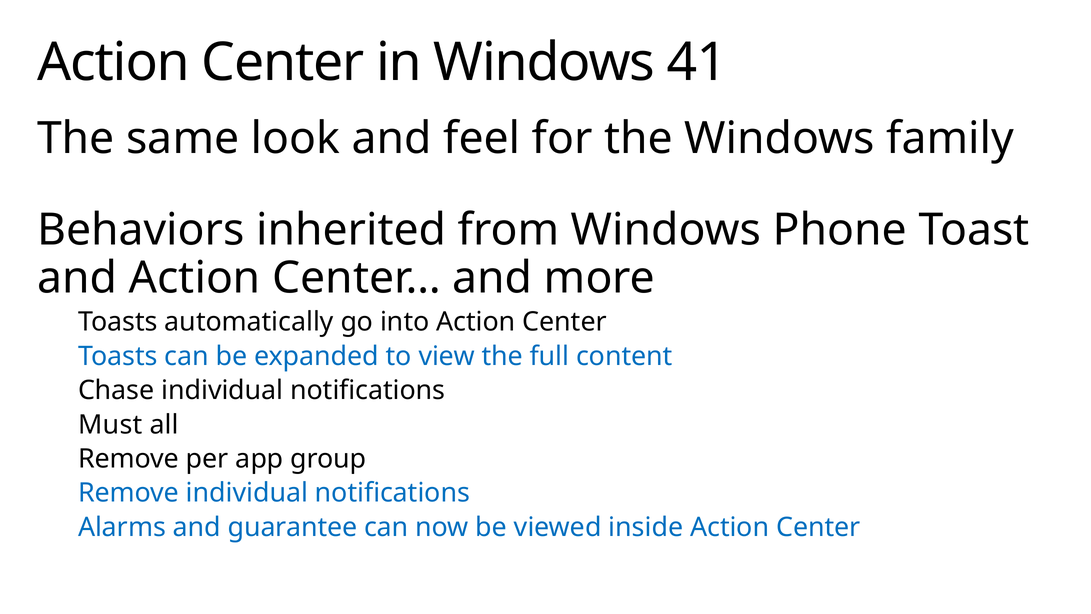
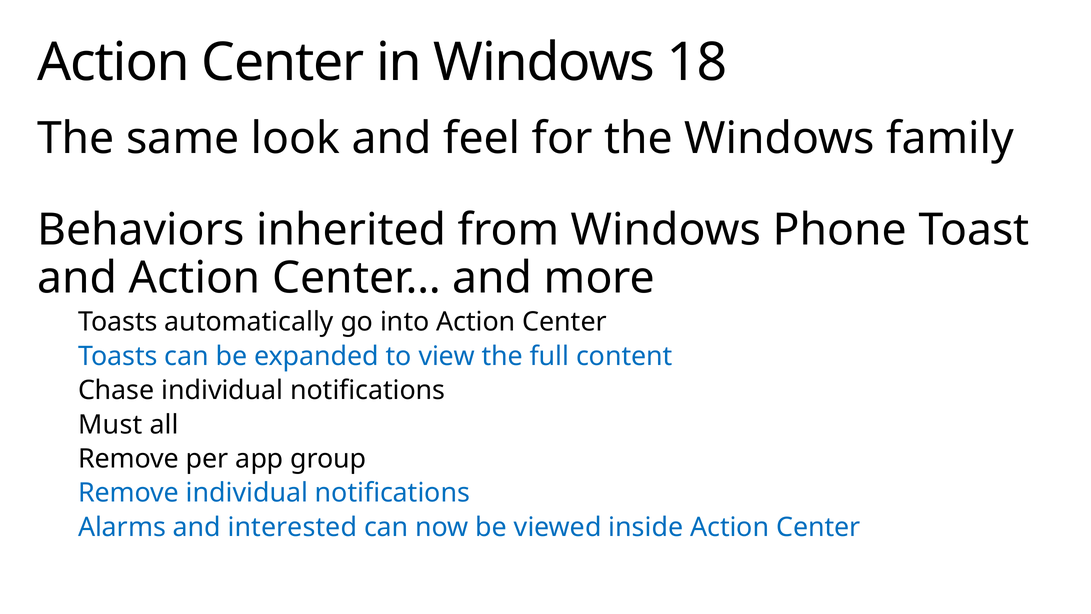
41: 41 -> 18 (697, 63)
guarantee: guarantee -> interested (292, 527)
